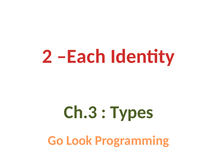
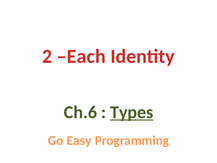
Ch.3: Ch.3 -> Ch.6 (80, 112)
Types underline: none -> present (132, 112)
Look: Look -> Easy (79, 140)
